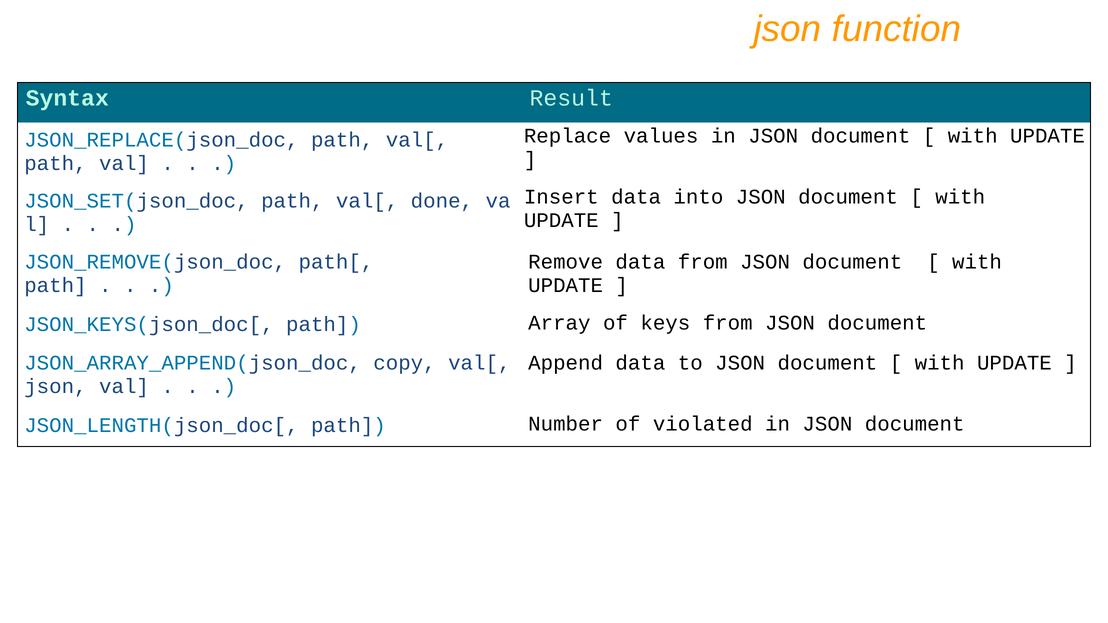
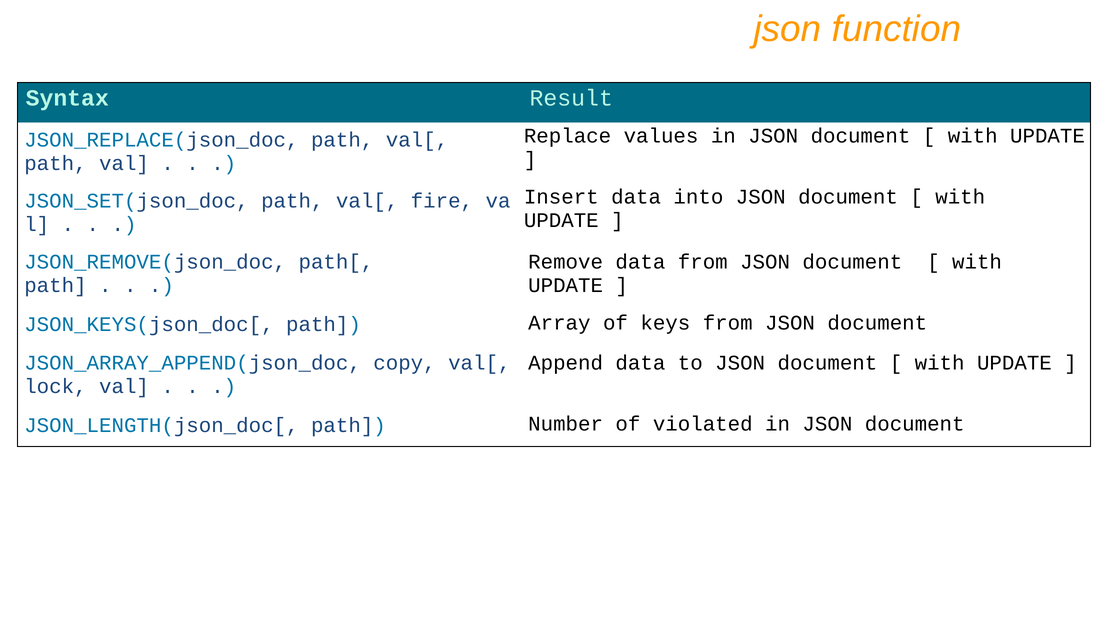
done: done -> fire (442, 201)
json: json -> lock (55, 387)
